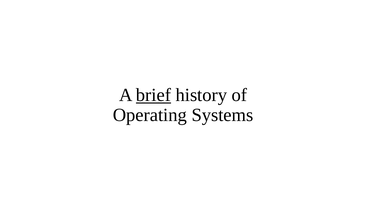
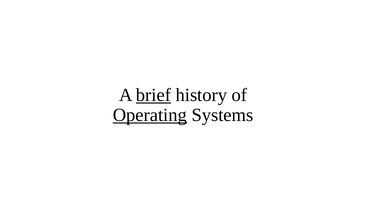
Operating underline: none -> present (150, 115)
